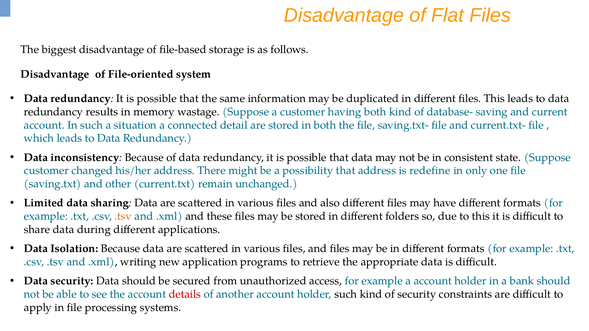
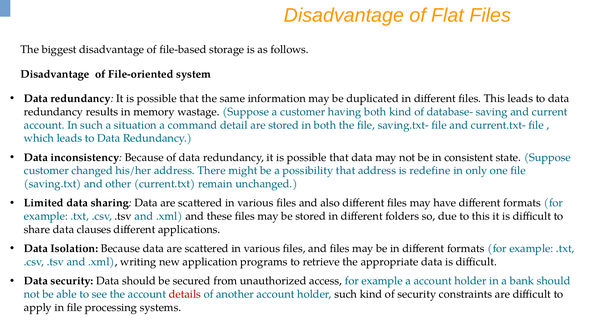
connected: connected -> command (193, 125)
.tsv colour: orange -> black (123, 216)
during: during -> clauses (94, 230)
